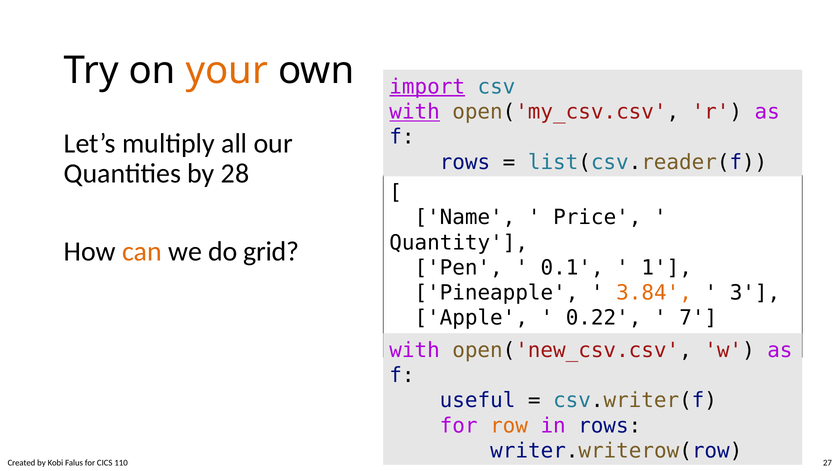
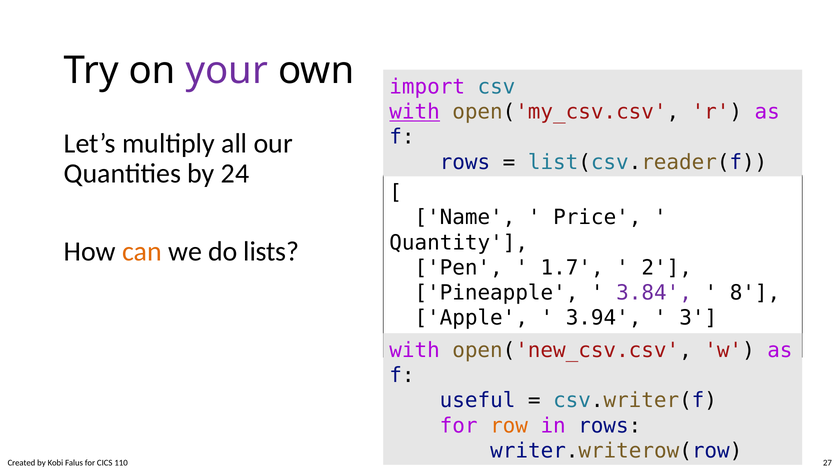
your colour: orange -> purple (227, 70)
import underline: present -> none (427, 87)
28: 28 -> 24 (235, 174)
grid: grid -> lists (271, 252)
0.1: 0.1 -> 1.7 (572, 268)
1: 1 -> 2 (667, 268)
3.84 colour: orange -> purple (654, 293)
3: 3 -> 8 (755, 293)
0.22: 0.22 -> 3.94 (604, 318)
7: 7 -> 3 (698, 318)
